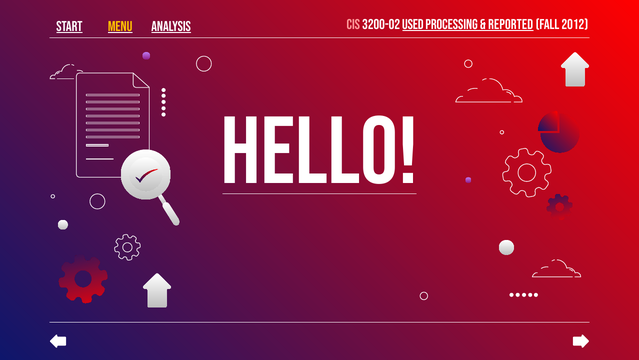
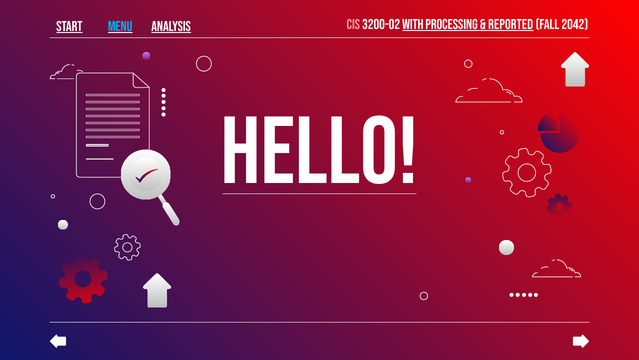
MENU colour: yellow -> light blue (120, 27)
USED: USED -> WITH (413, 25)
2012: 2012 -> 2042 (575, 25)
